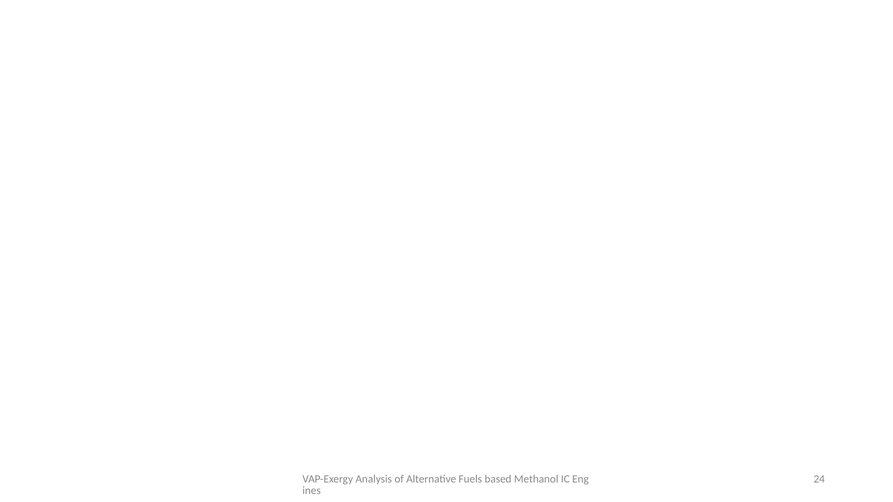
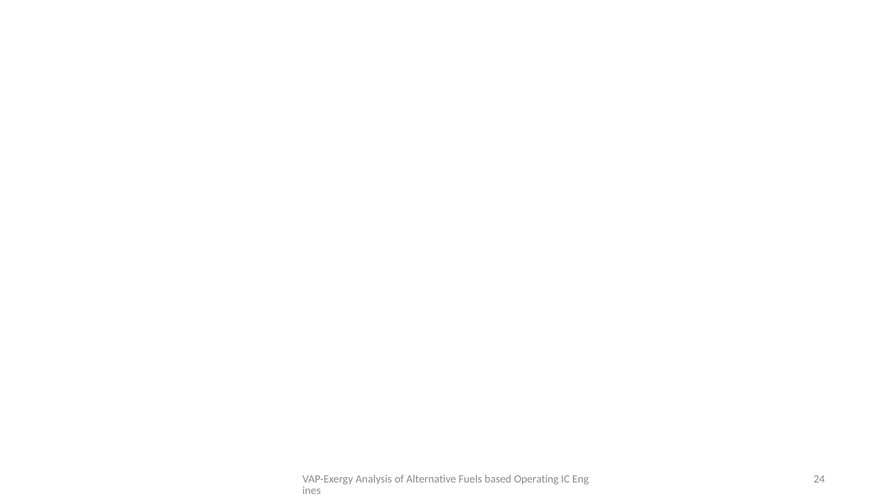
Methanol: Methanol -> Operating (536, 480)
